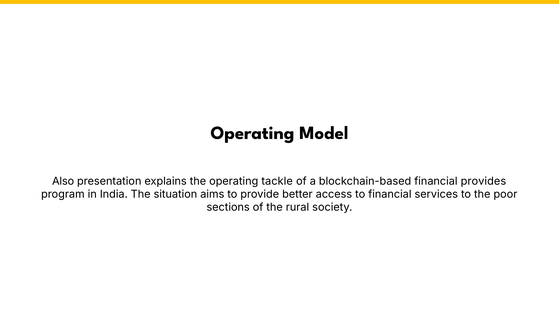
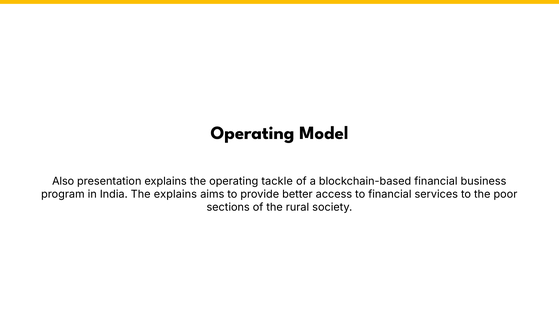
provides: provides -> business (483, 181)
The situation: situation -> explains (175, 194)
